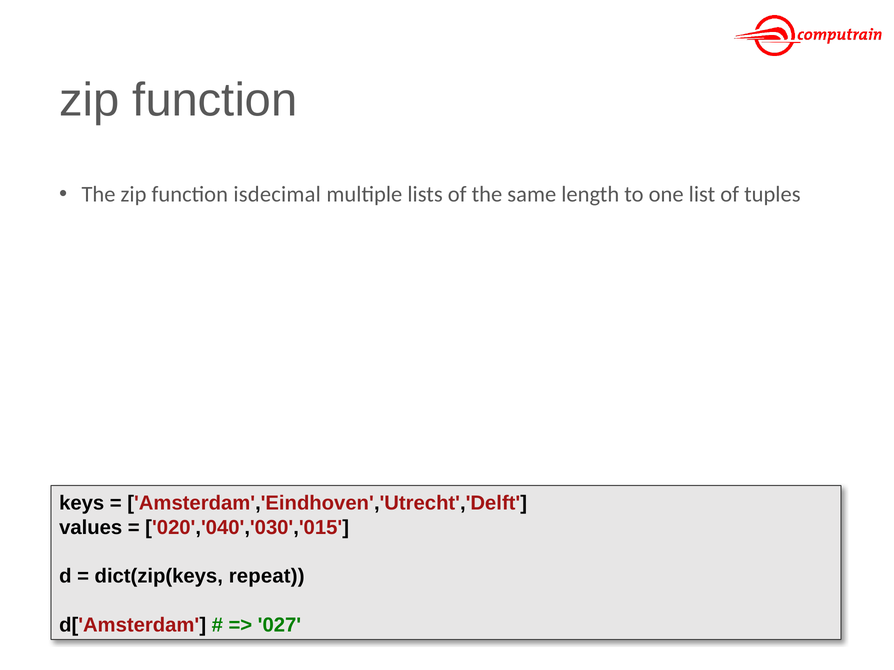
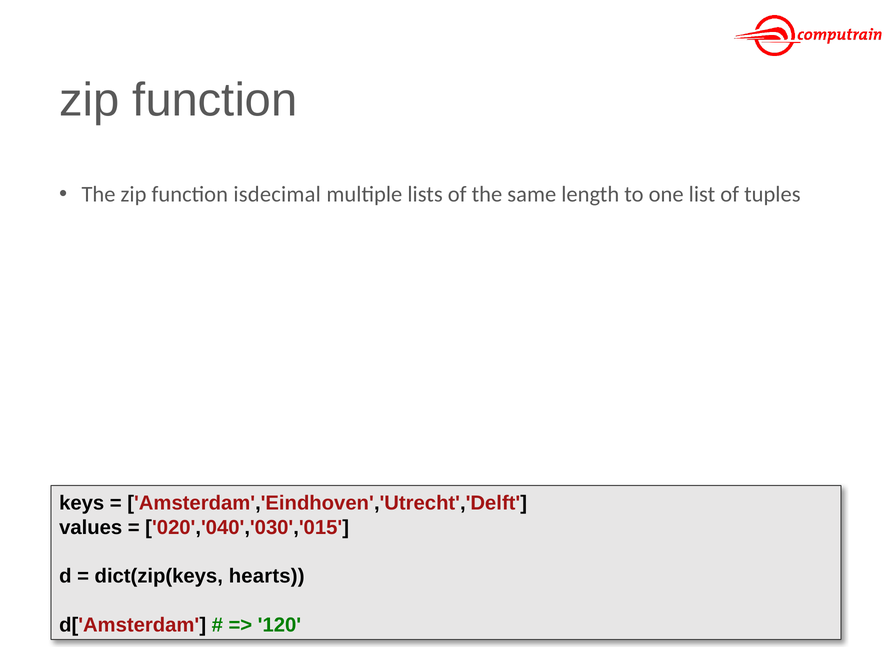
repeat: repeat -> hearts (267, 577)
027: 027 -> 120 (279, 625)
